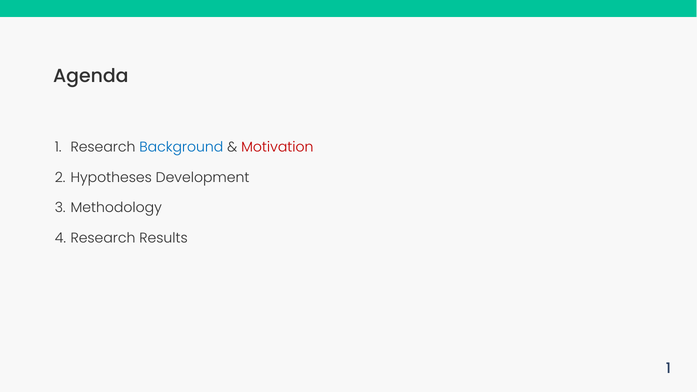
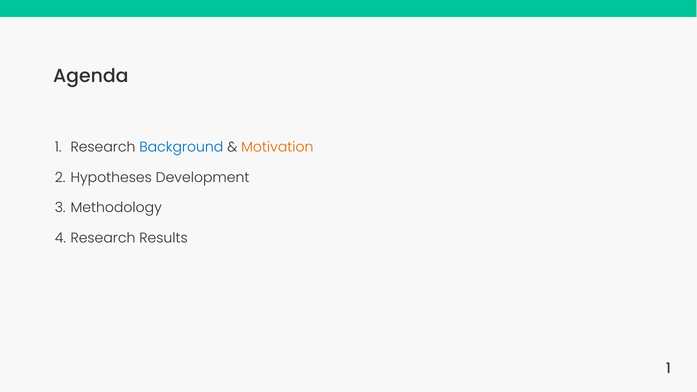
Motivation colour: red -> orange (277, 147)
